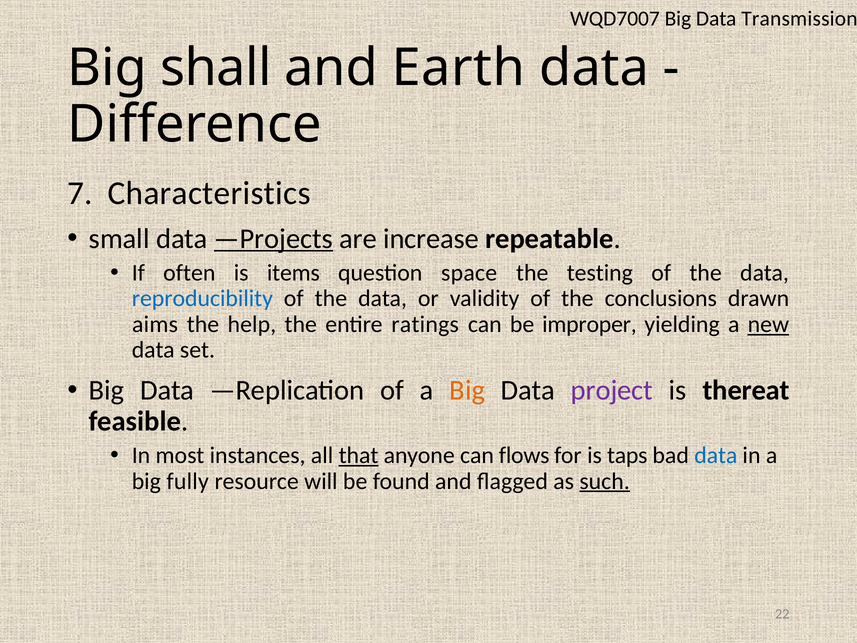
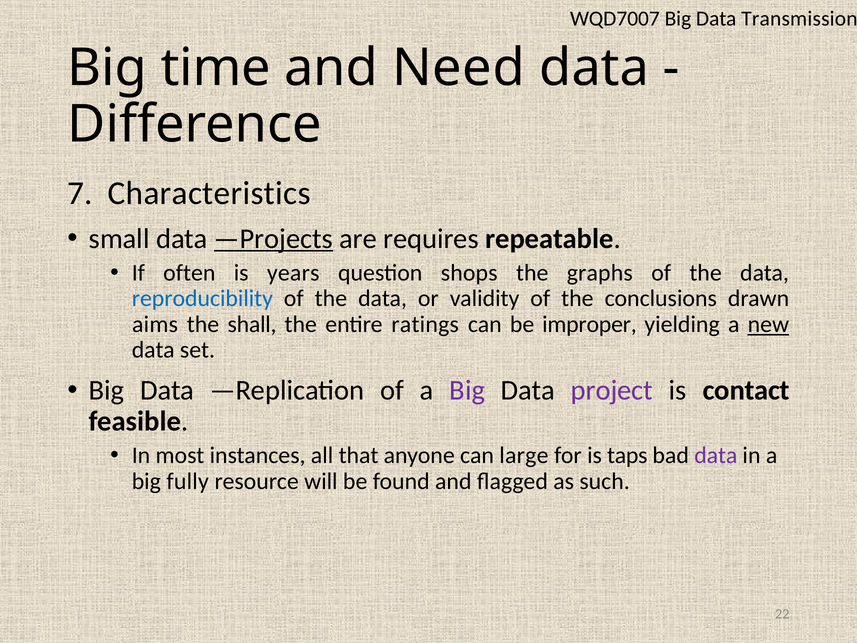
shall: shall -> time (216, 68)
Earth: Earth -> Need (458, 68)
increase: increase -> requires (431, 238)
items: items -> years (293, 273)
space: space -> shops (469, 273)
testing: testing -> graphs (600, 273)
help: help -> shall (252, 324)
Big colour: orange -> purple (467, 390)
thereat: thereat -> contact (746, 390)
that underline: present -> none (358, 455)
flows: flows -> large (524, 455)
data colour: blue -> purple (716, 455)
such underline: present -> none (605, 481)
